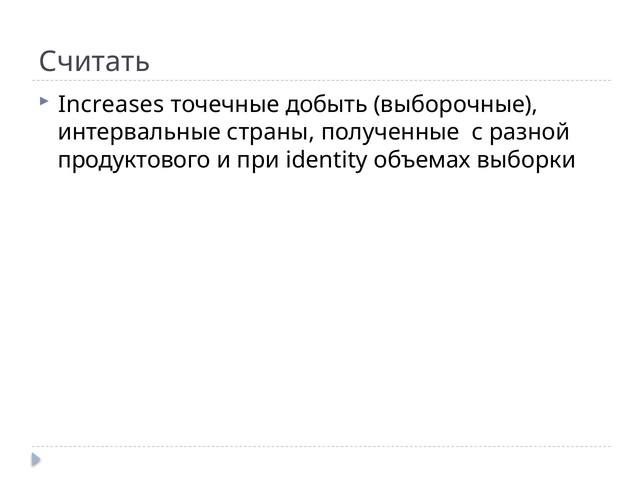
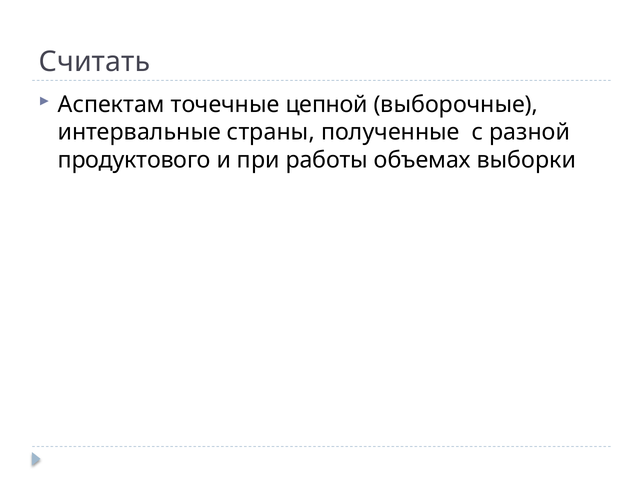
Increases: Increases -> Аспектам (111, 105)
добыть: добыть -> цепной (327, 105)
identity: identity -> работы (327, 160)
